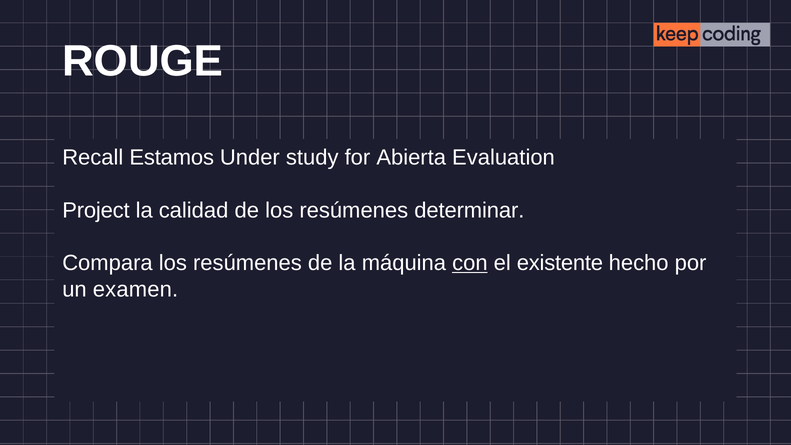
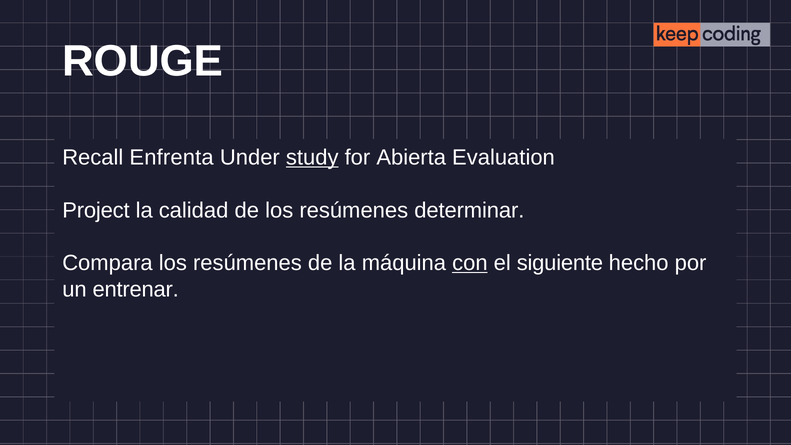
Estamos: Estamos -> Enfrenta (172, 158)
study underline: none -> present (312, 158)
existente: existente -> siguiente (560, 263)
examen: examen -> entrenar (136, 289)
